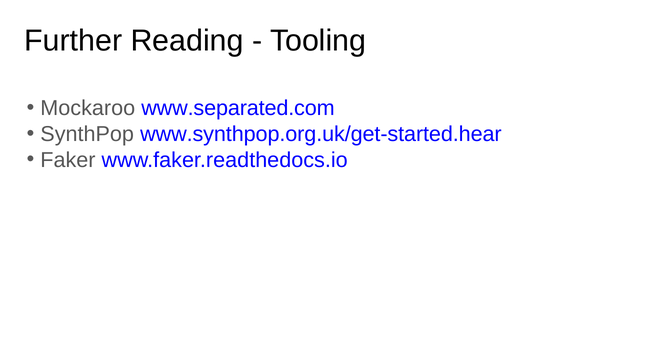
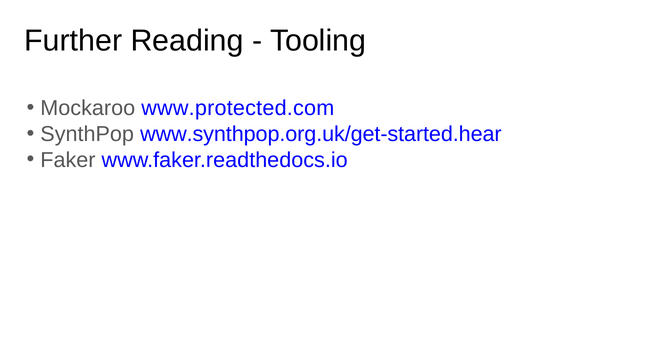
www.separated.com: www.separated.com -> www.protected.com (238, 108)
